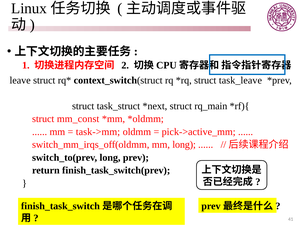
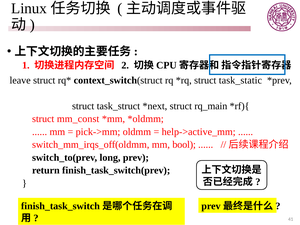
task_leave: task_leave -> task_static (240, 80)
task->mm: task->mm -> pick->mm (98, 132)
pick->active_mm: pick->active_mm -> help->active_mm (199, 132)
mm long: long -> bool (184, 145)
